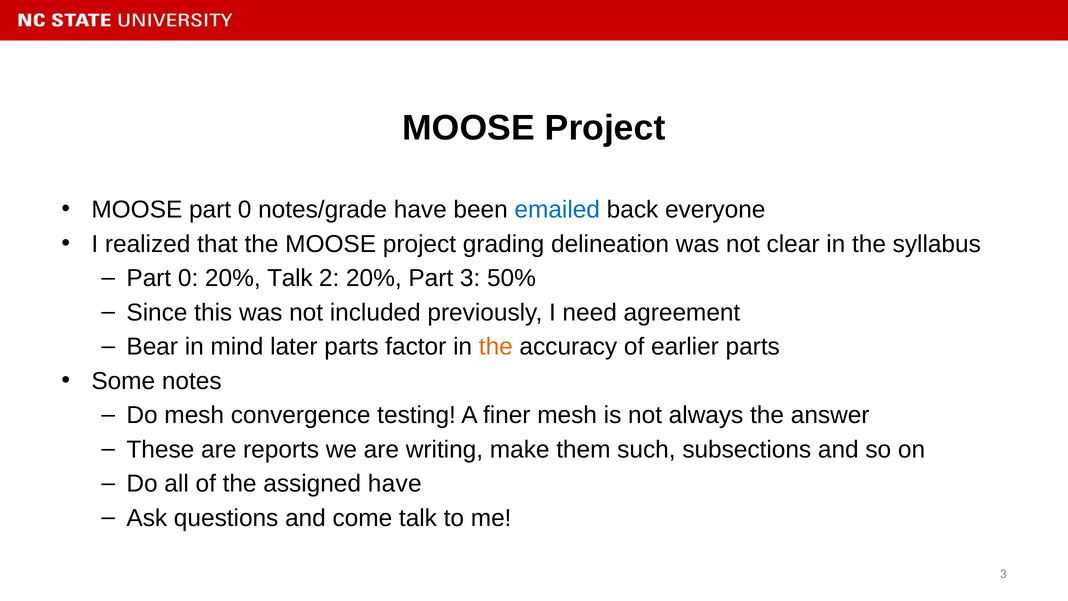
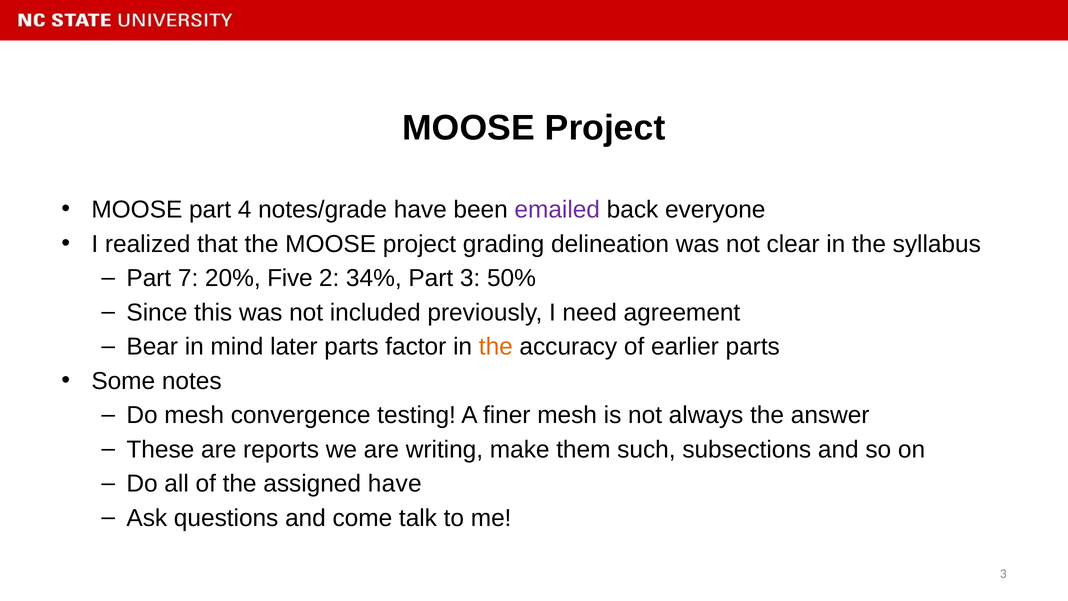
MOOSE part 0: 0 -> 4 (245, 210)
emailed colour: blue -> purple (557, 210)
0: 0 -> 7 (188, 278)
20% Talk: Talk -> Five (290, 278)
2 20%: 20% -> 34% (374, 278)
